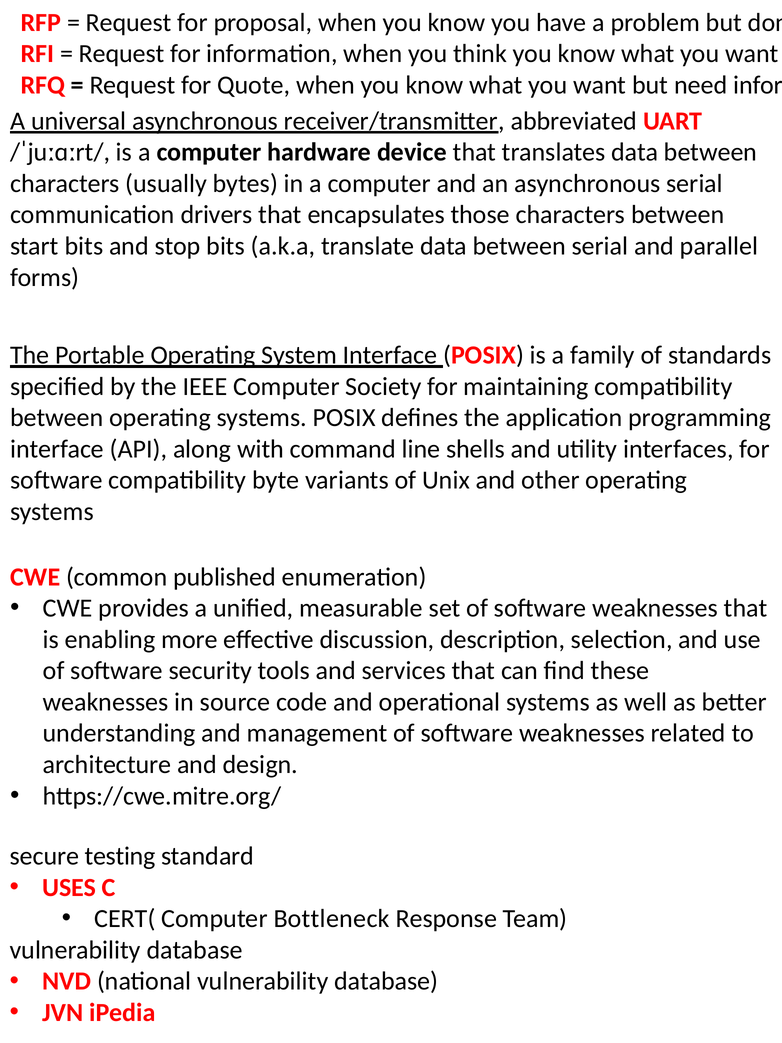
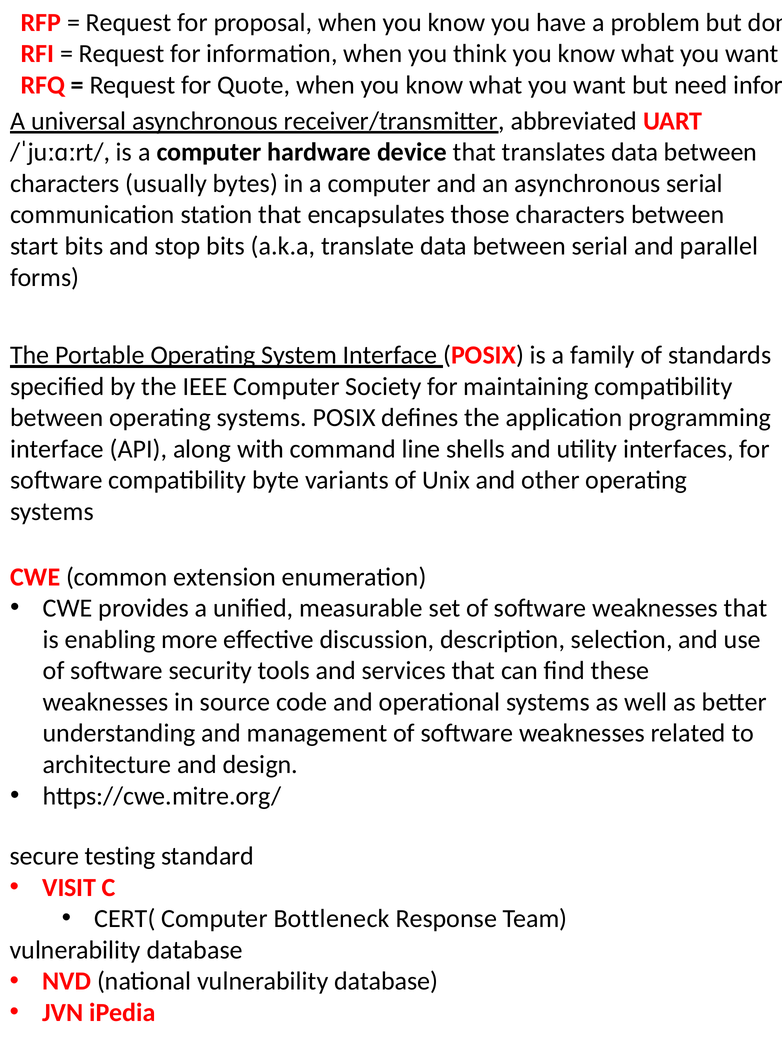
drivers: drivers -> station (217, 215)
published: published -> extension (225, 577)
USES: USES -> VISIT (69, 887)
